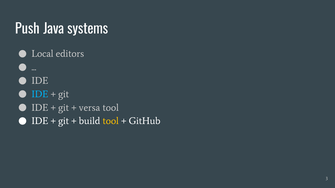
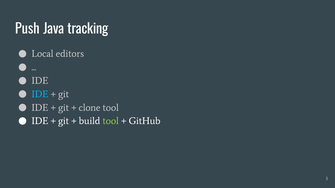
systems: systems -> tracking (88, 29)
versa: versa -> clone (90, 108)
tool colour: yellow -> light green (111, 121)
